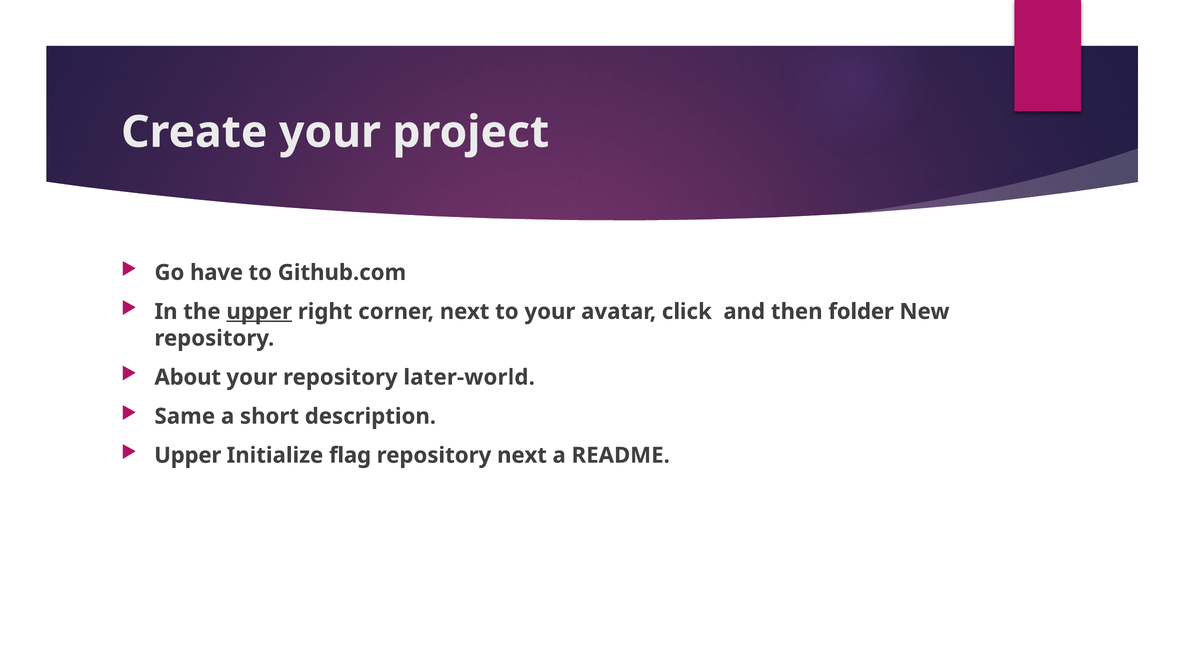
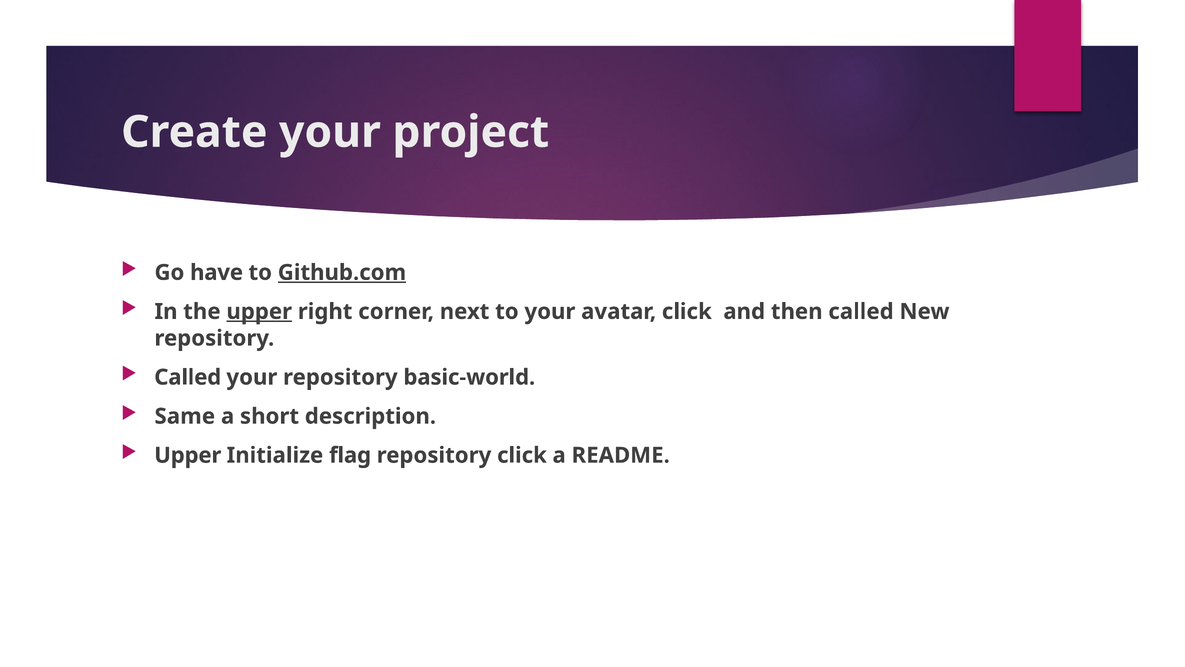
Github.com underline: none -> present (342, 272)
then folder: folder -> called (861, 311)
About: About -> Called (188, 377)
later-world: later-world -> basic-world (469, 377)
repository next: next -> click (522, 455)
